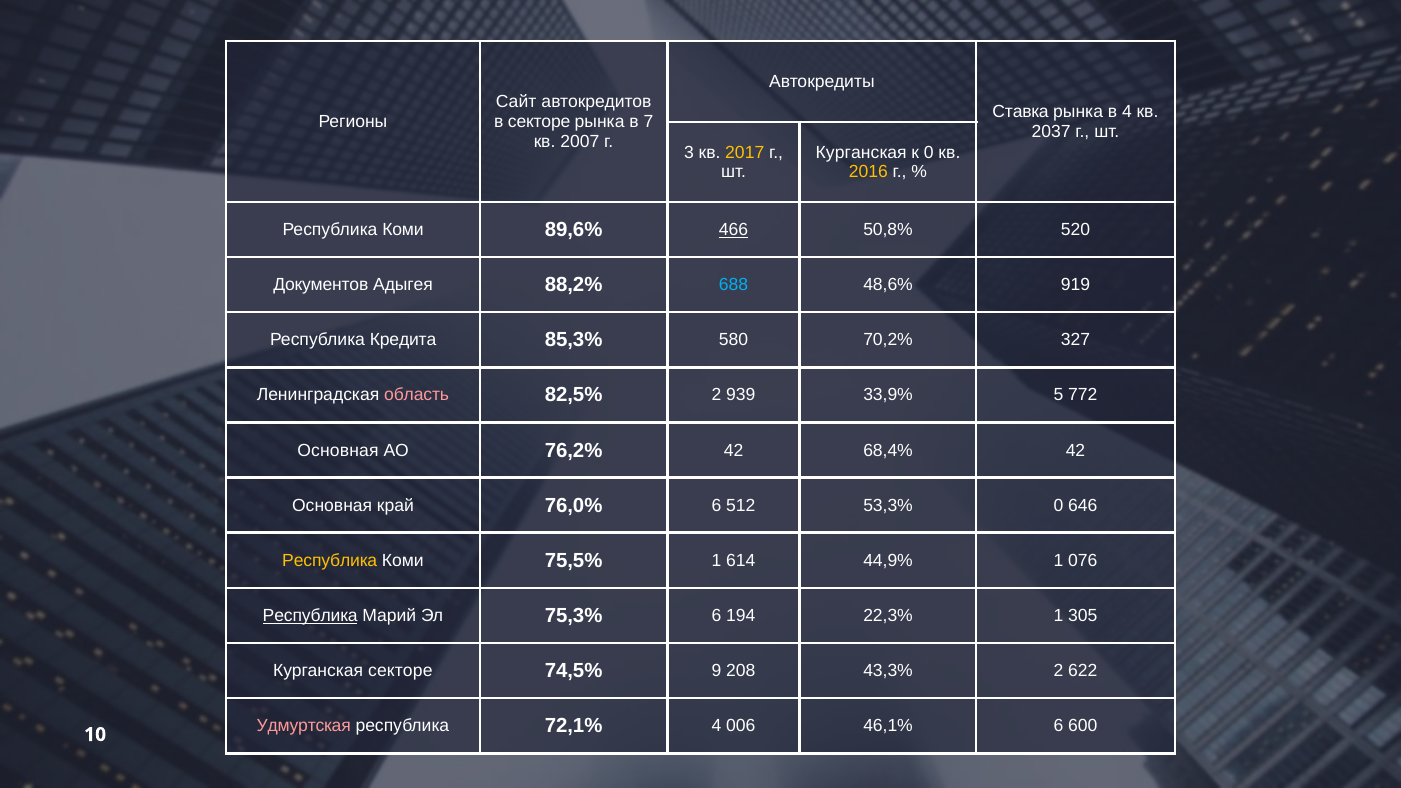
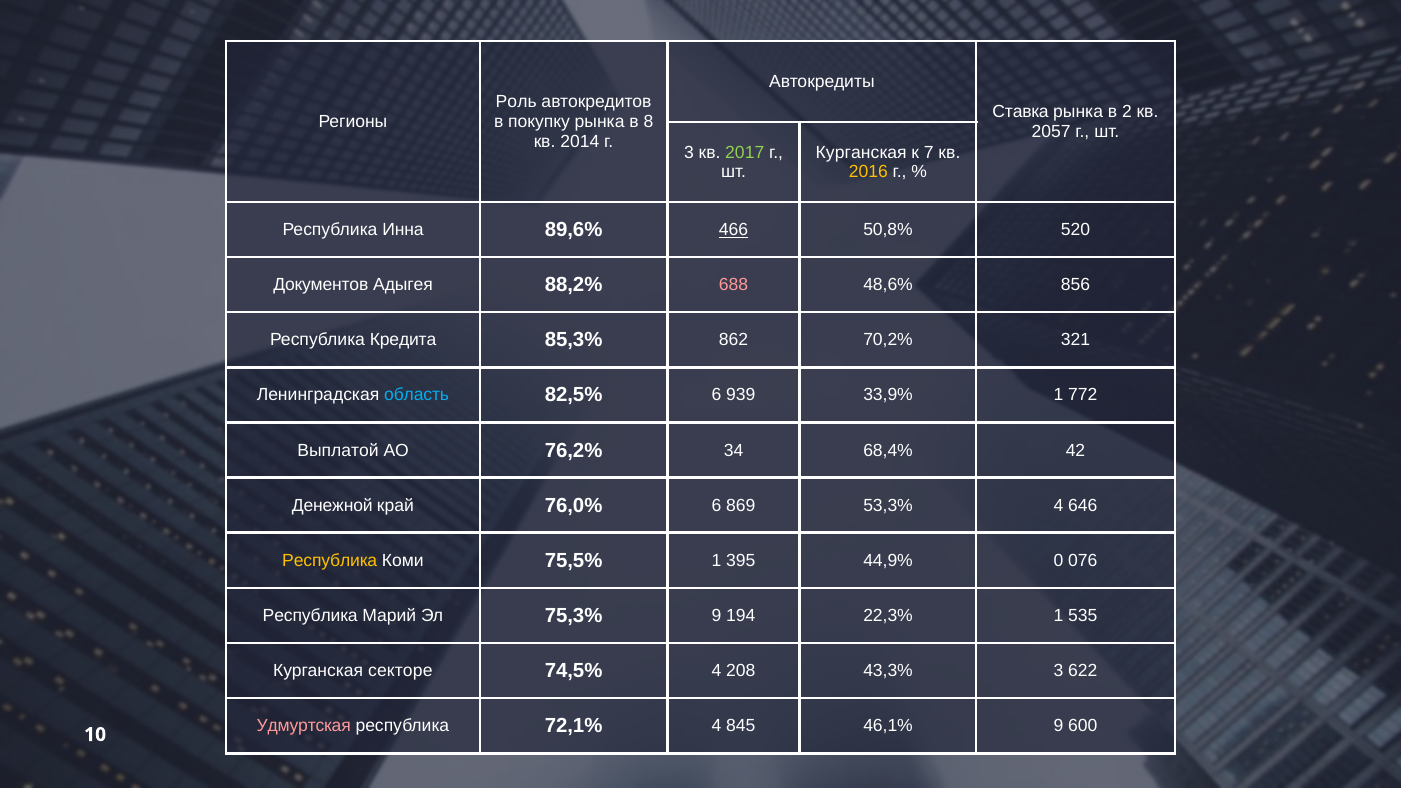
Сайт: Сайт -> Роль (516, 102)
в 4: 4 -> 2 (1127, 112)
в секторе: секторе -> покупку (539, 122)
7: 7 -> 8 (648, 122)
2037: 2037 -> 2057 (1051, 131)
2007: 2007 -> 2014 (580, 141)
2017 colour: yellow -> light green (745, 152)
к 0: 0 -> 7 (929, 152)
Коми: Коми -> Инна (403, 230)
688 colour: light blue -> pink (734, 285)
919: 919 -> 856 (1076, 285)
580: 580 -> 862 (734, 340)
327: 327 -> 321 (1076, 340)
область colour: pink -> light blue (417, 395)
82,5% 2: 2 -> 6 (717, 395)
33,9% 5: 5 -> 1 (1059, 395)
Основная: Основная -> Выплатой (338, 450)
76,2% 42: 42 -> 34 (734, 450)
Основная: Основная -> Денежной (332, 506)
512: 512 -> 869 (741, 506)
53,3% 0: 0 -> 4 (1059, 506)
614: 614 -> 395 (741, 561)
44,9% 1: 1 -> 0 (1059, 561)
Республика underline: present -> none (310, 616)
75,3% 6: 6 -> 9 (717, 616)
305: 305 -> 535 (1083, 616)
74,5% 9: 9 -> 4 (717, 671)
43,3% 2: 2 -> 3 (1059, 671)
006: 006 -> 845 (741, 726)
46,1% 6: 6 -> 9 (1059, 726)
